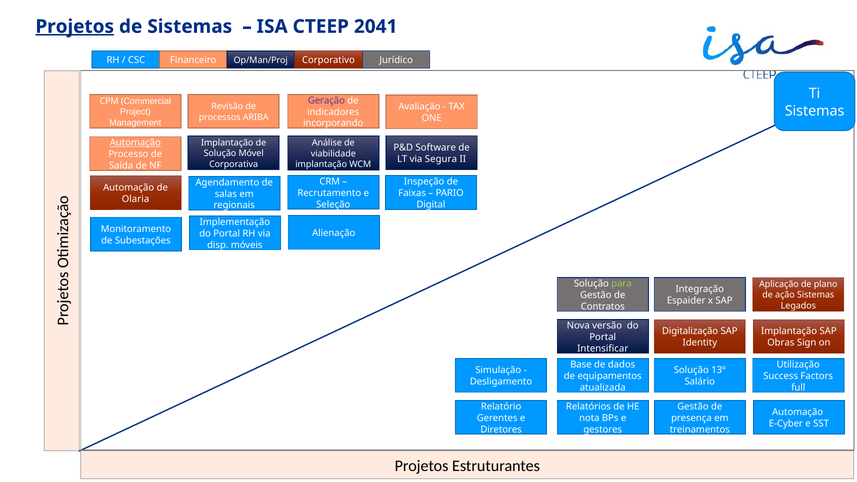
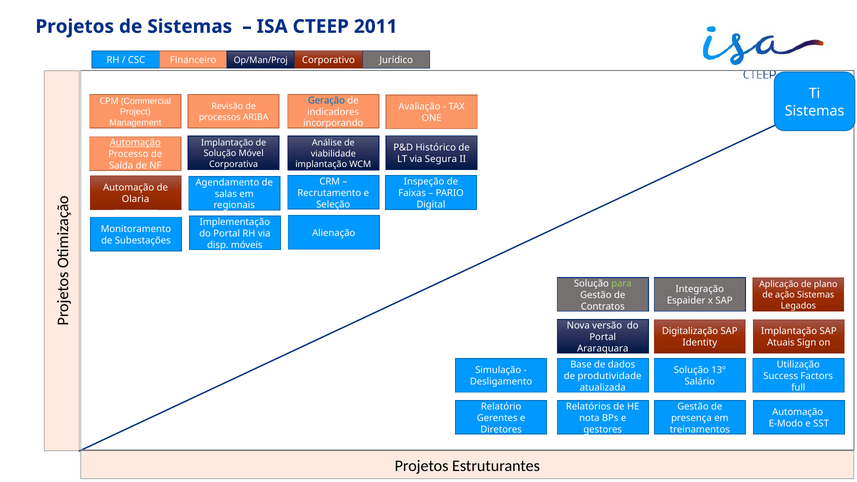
Projetos underline: present -> none (75, 27)
2041: 2041 -> 2011 (376, 27)
Geração colour: purple -> blue (326, 101)
Software: Software -> Histórico (436, 148)
Obras: Obras -> Atuais (781, 343)
Intensificar: Intensificar -> Araraquara (603, 349)
equipamentos: equipamentos -> produtividade (610, 376)
E-Cyber: E-Cyber -> E-Modo (786, 424)
